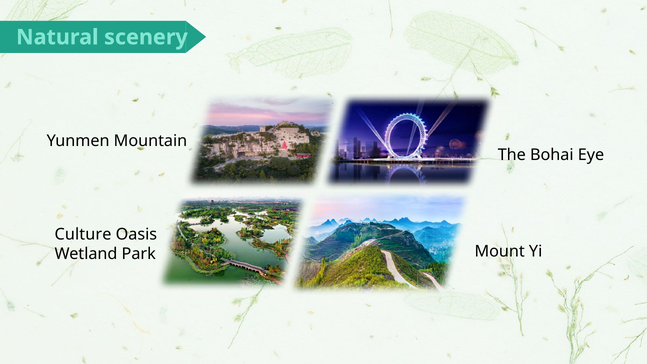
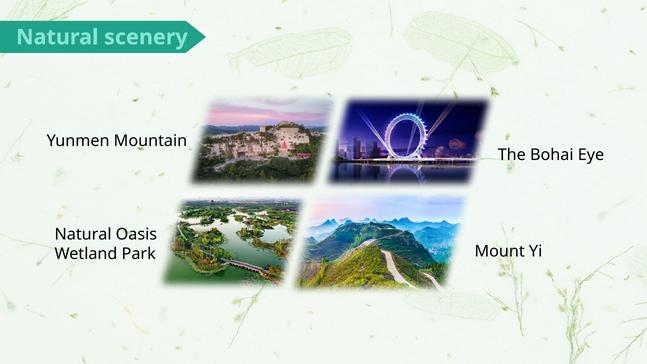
Culture: Culture -> Natural (83, 234)
